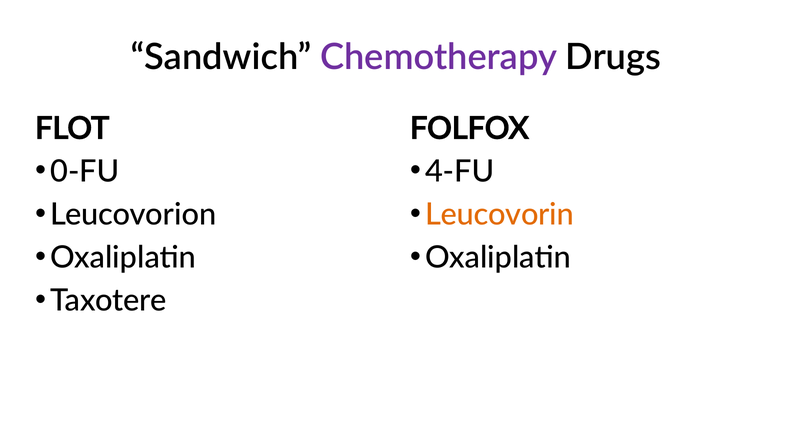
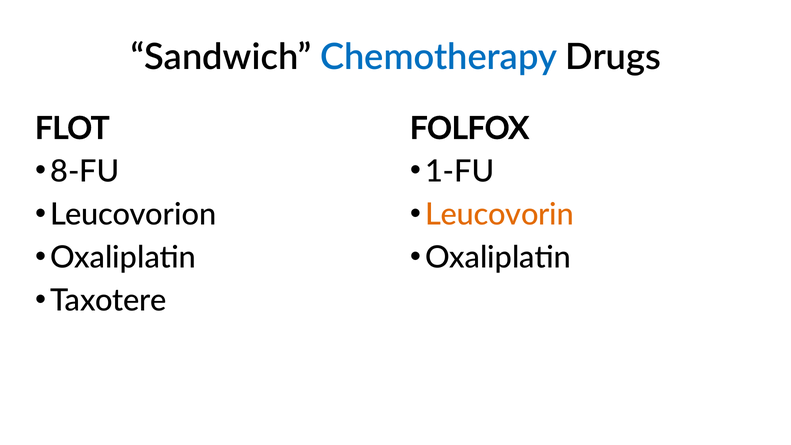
Chemotherapy colour: purple -> blue (439, 57)
0-FU: 0-FU -> 8-FU (85, 171)
4-FU: 4-FU -> 1-FU (460, 171)
